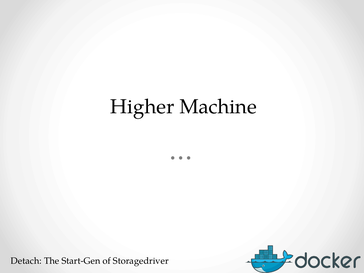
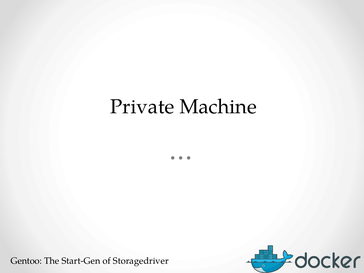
Higher: Higher -> Private (142, 107)
Detach: Detach -> Gentoo (26, 261)
